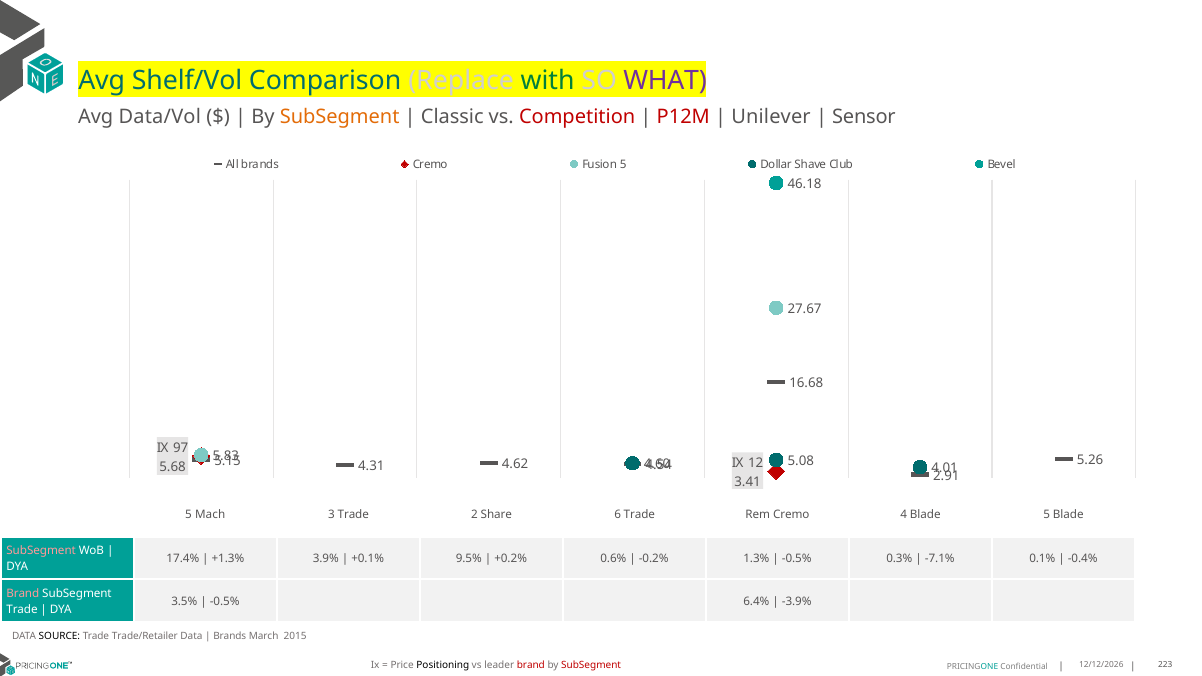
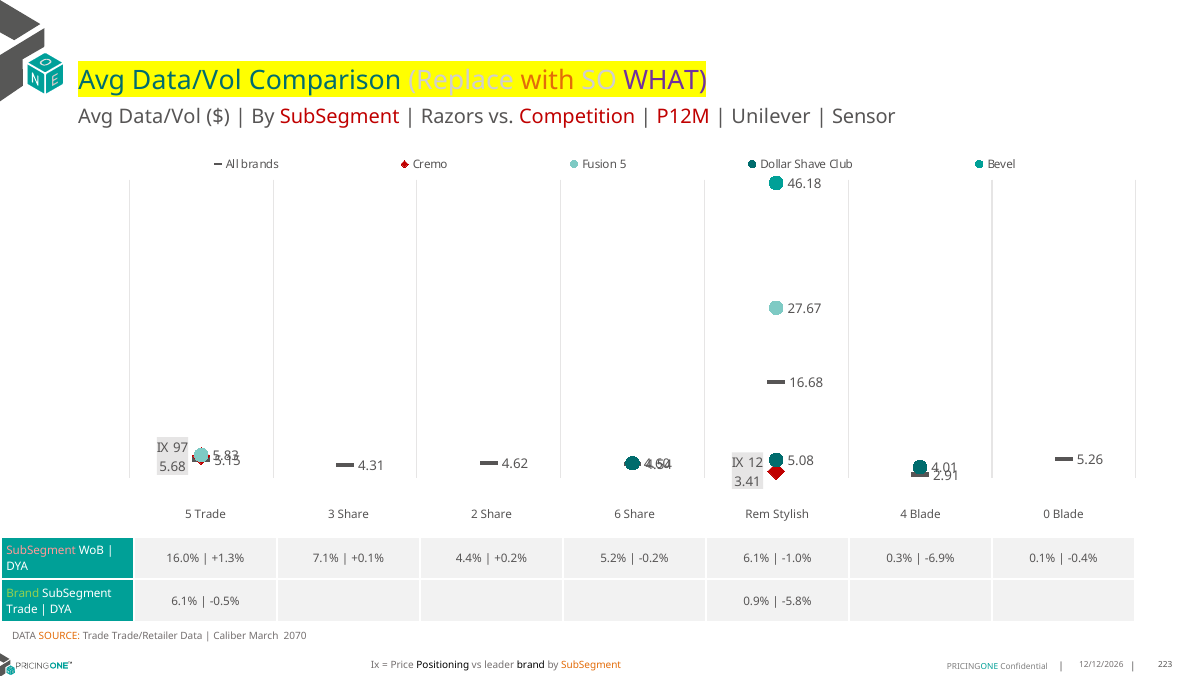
Shelf/Vol: Shelf/Vol -> Data/Vol (187, 81)
with colour: green -> orange (548, 81)
SubSegment colour: orange -> red (340, 117)
Classic: Classic -> Razors (452, 117)
5 Mach: Mach -> Trade (210, 515)
3 Trade: Trade -> Share (353, 515)
6 Trade: Trade -> Share (639, 515)
Rem Cremo: Cremo -> Stylish (791, 515)
Blade 5: 5 -> 0 (1047, 515)
17.4%: 17.4% -> 16.0% (183, 559)
3.9%: 3.9% -> 7.1% (326, 559)
9.5%: 9.5% -> 4.4% (469, 559)
0.6%: 0.6% -> 5.2% (613, 559)
-0.2% 1.3%: 1.3% -> 6.1% (756, 559)
-0.5%: -0.5% -> -1.0% (797, 559)
-7.1%: -7.1% -> -6.9% (940, 559)
Brand colour: pink -> light green (23, 593)
3.5%: 3.5% -> 6.1% (184, 601)
6.4%: 6.4% -> 0.9% (756, 601)
-3.9%: -3.9% -> -5.8% (797, 601)
SOURCE colour: black -> orange (59, 637)
Brands: Brands -> Caliber (230, 637)
2015: 2015 -> 2070 (295, 637)
brand colour: red -> black (531, 666)
SubSegment colour: red -> orange (591, 666)
